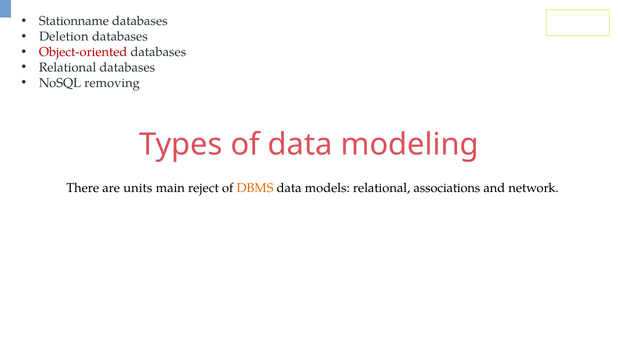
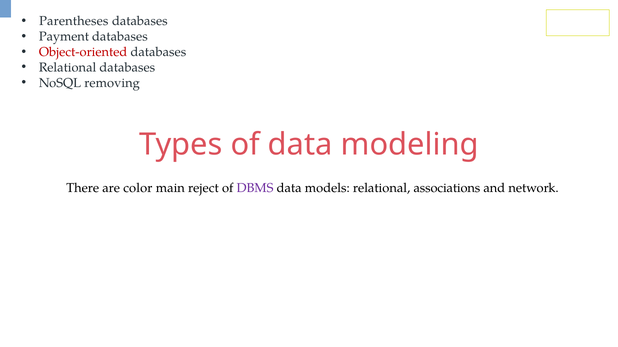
Stationname: Stationname -> Parentheses (74, 21)
Deletion: Deletion -> Payment (64, 37)
units: units -> color (138, 188)
DBMS colour: orange -> purple (255, 188)
